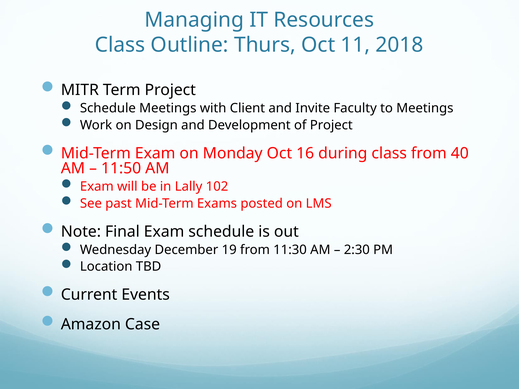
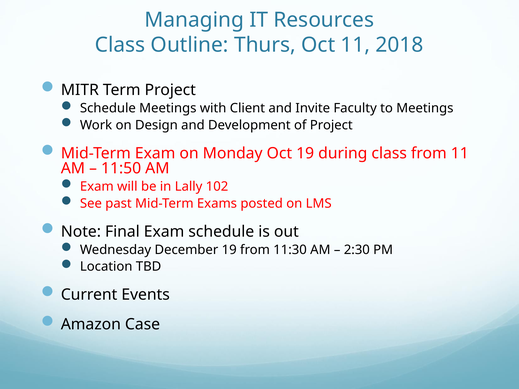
Oct 16: 16 -> 19 (305, 153)
from 40: 40 -> 11 (460, 153)
